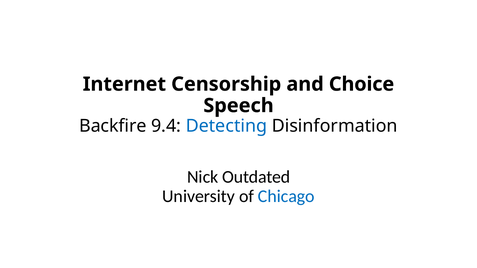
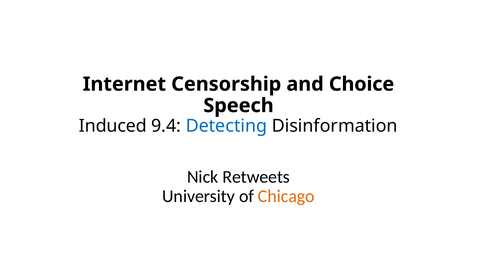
Backfire: Backfire -> Induced (113, 126)
Outdated: Outdated -> Retweets (256, 177)
Chicago colour: blue -> orange (286, 196)
